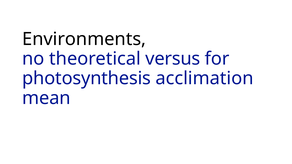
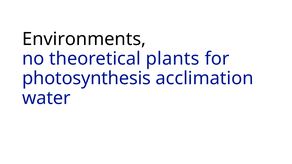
versus: versus -> plants (173, 59)
mean: mean -> water (46, 98)
